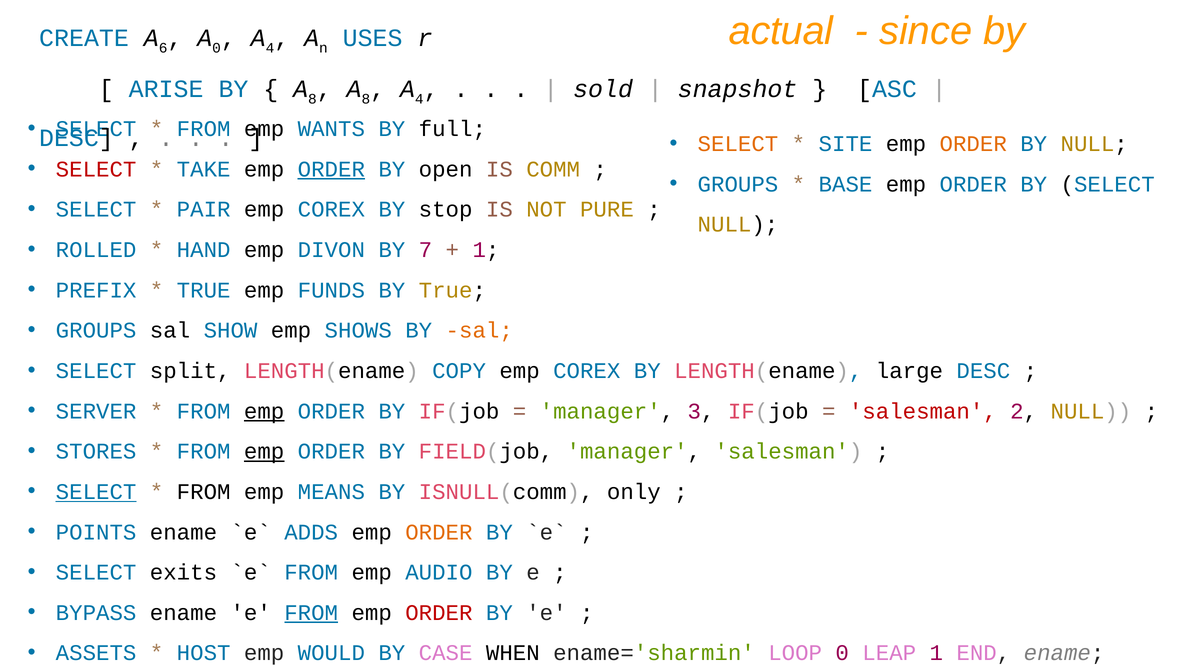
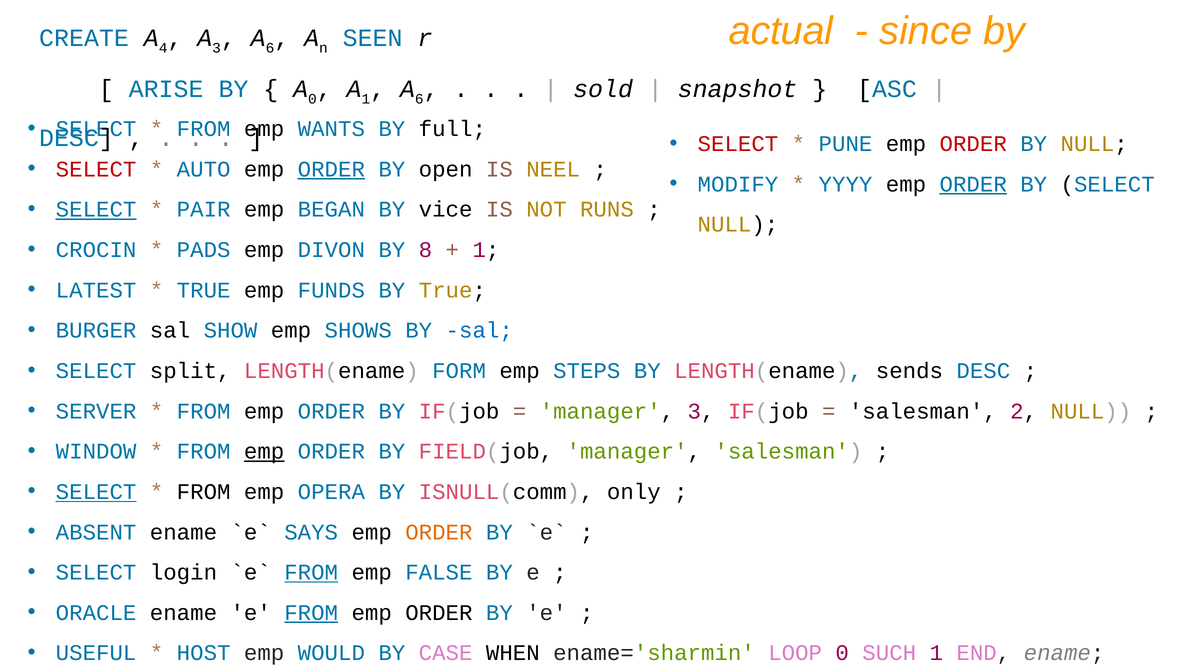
6: 6 -> 4 (163, 48)
0: 0 -> 3 (217, 48)
4: 4 -> 6 (270, 48)
USES: USES -> SEEN (373, 38)
8: 8 -> 0 (312, 99)
8: 8 -> 1 (366, 99)
4: 4 -> 6 (419, 99)
SELECT colour: orange -> red (738, 144)
SITE: SITE -> PUNE (846, 144)
ORDER colour: orange -> red (973, 144)
TAKE: TAKE -> AUTO (204, 169)
COMM: COMM -> NEEL (553, 169)
GROUPS: GROUPS -> MODIFY (738, 184)
BASE: BASE -> YYYY (846, 184)
ORDER underline: none -> present (973, 184)
SELECT underline: none -> present (96, 210)
COREX: COREX -> BEGAN (331, 210)
stop: stop -> vice (446, 210)
PURE: PURE -> RUNS (607, 210)
ROLLED: ROLLED -> CROCIN (96, 250)
HAND: HAND -> PADS (204, 250)
7: 7 -> 8 (425, 250)
PREFIX: PREFIX -> LATEST (96, 290)
GROUPS: GROUPS -> BURGER (96, 331)
sal colour: orange -> blue (479, 331)
COPY: COPY -> FORM (459, 371)
COREX: COREX -> STEPS (587, 371)
large: large -> sends (909, 371)
emp underline: present -> none (264, 411)
salesman colour: red -> black (923, 411)
STORES: STORES -> WINDOW (96, 452)
MEANS: MEANS -> OPERA (331, 492)
POINTS: POINTS -> ABSENT (96, 532)
ADDS: ADDS -> SAYS (311, 532)
exits: exits -> login (183, 573)
FROM underline: none -> present (311, 573)
AUDIO: AUDIO -> FALSE (439, 573)
BYPASS: BYPASS -> ORACLE (96, 613)
ORDER colour: red -> black (439, 613)
ASSETS: ASSETS -> USEFUL (96, 653)
LEAP: LEAP -> SUCH (889, 653)
